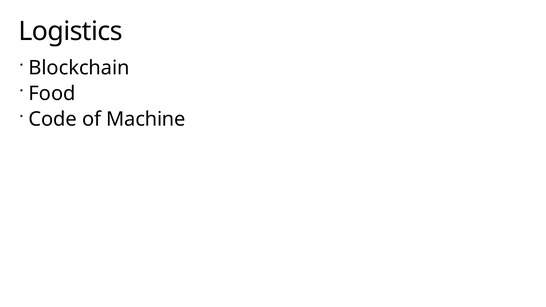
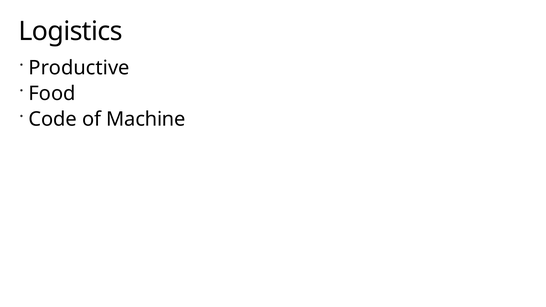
Blockchain: Blockchain -> Productive (79, 68)
